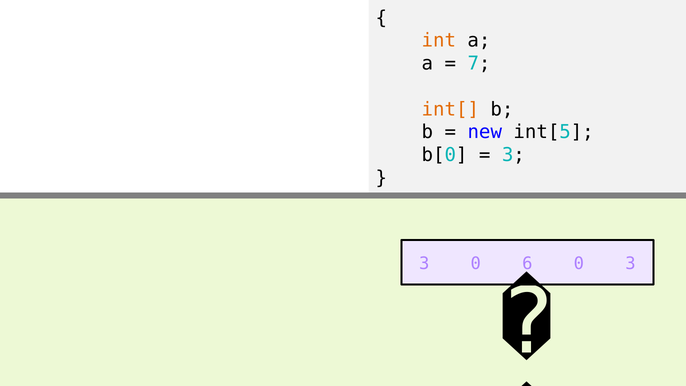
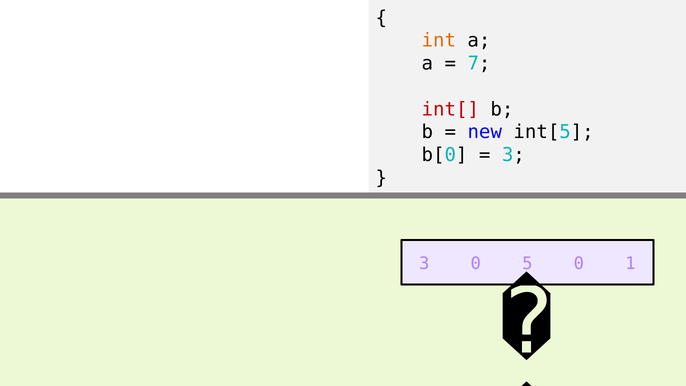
int[ colour: orange -> red (450, 109)
6: 6 -> 5 (527, 263)
0 3: 3 -> 1 (631, 263)
